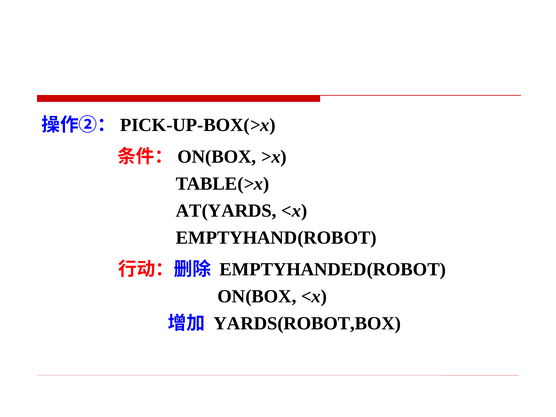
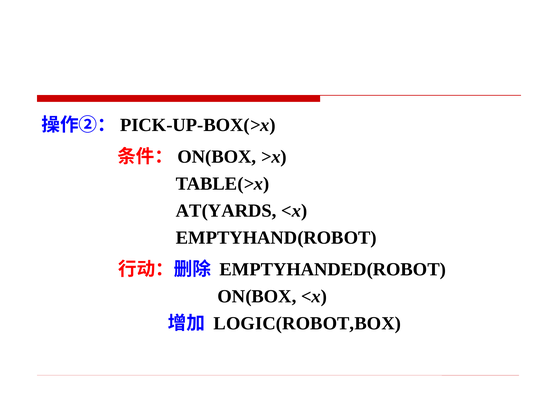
YARDS(ROBOT,BOX: YARDS(ROBOT,BOX -> LOGIC(ROBOT,BOX (307, 323)
